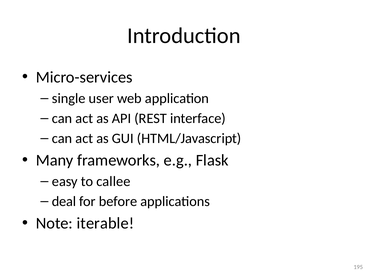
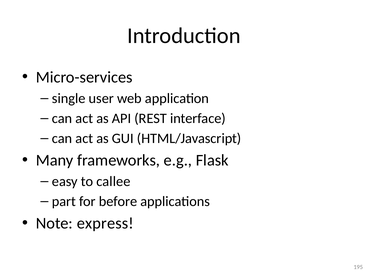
deal: deal -> part (64, 201)
iterable: iterable -> express (105, 223)
